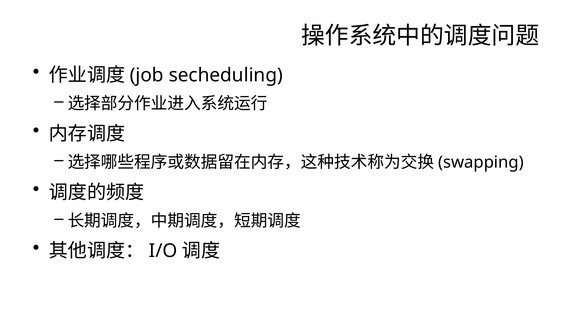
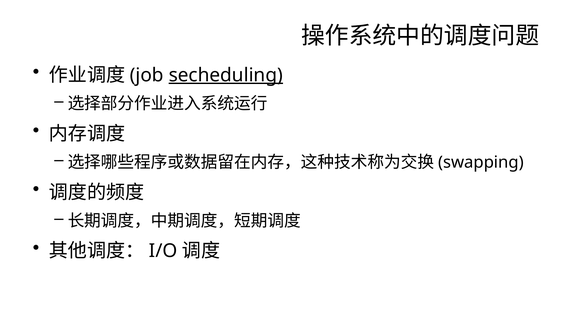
secheduling underline: none -> present (226, 75)
